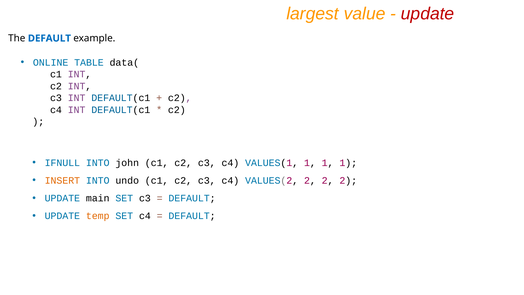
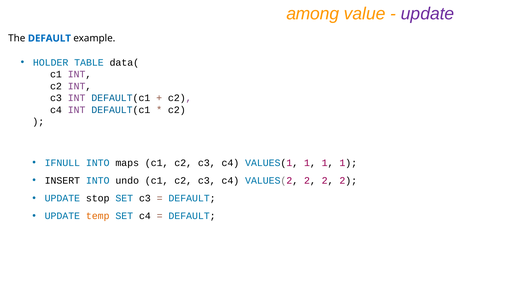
largest: largest -> among (313, 14)
update colour: red -> purple (428, 14)
ONLINE: ONLINE -> HOLDER (51, 63)
john: john -> maps (127, 163)
INSERT colour: orange -> black (62, 180)
main: main -> stop (98, 198)
